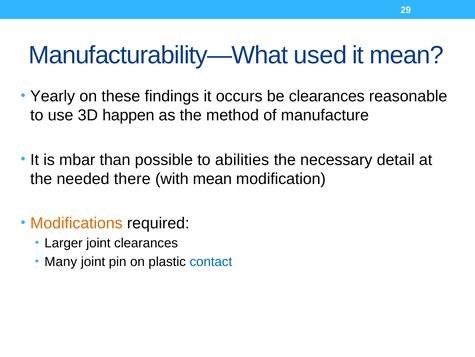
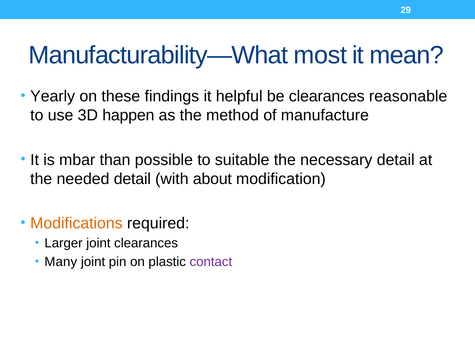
used: used -> most (320, 55)
occurs: occurs -> helpful (239, 96)
abilities: abilities -> suitable (242, 159)
needed there: there -> detail (132, 178)
with mean: mean -> about (212, 178)
contact colour: blue -> purple (211, 261)
